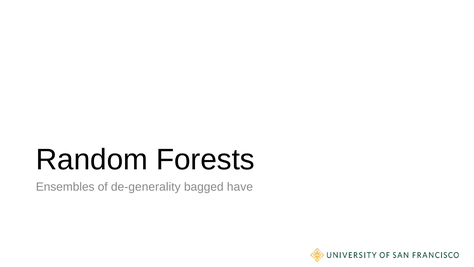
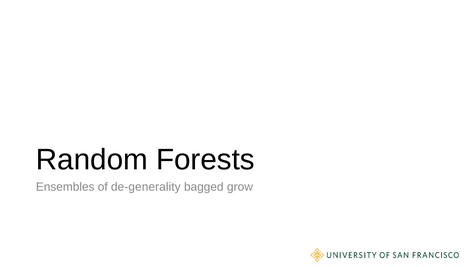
have: have -> grow (240, 187)
